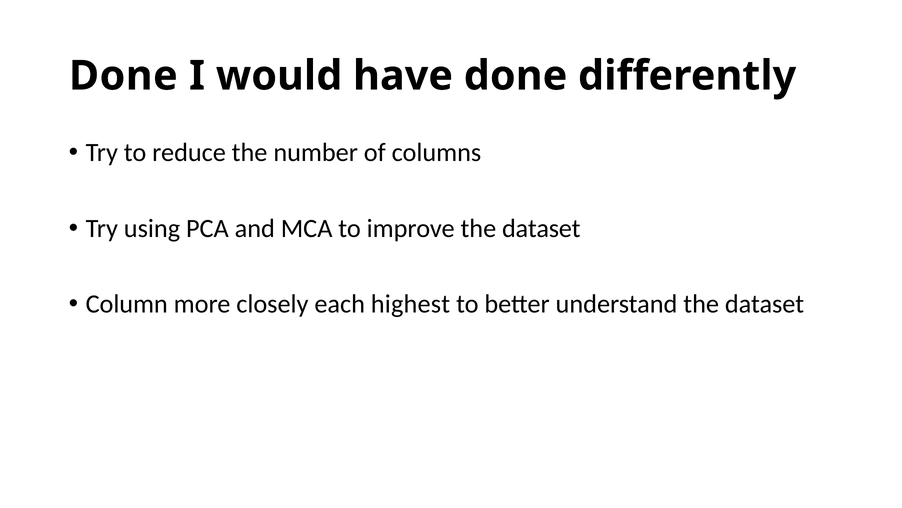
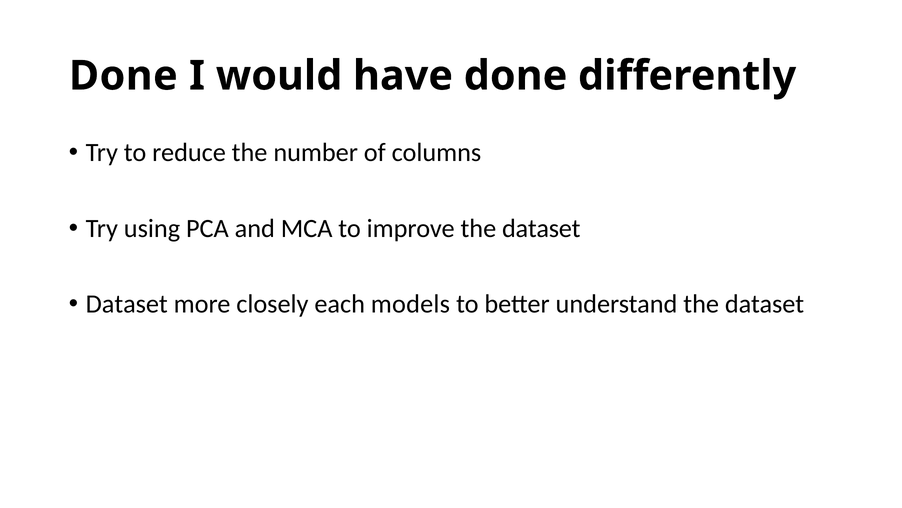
Column: Column -> Dataset (127, 304)
highest: highest -> models (410, 304)
